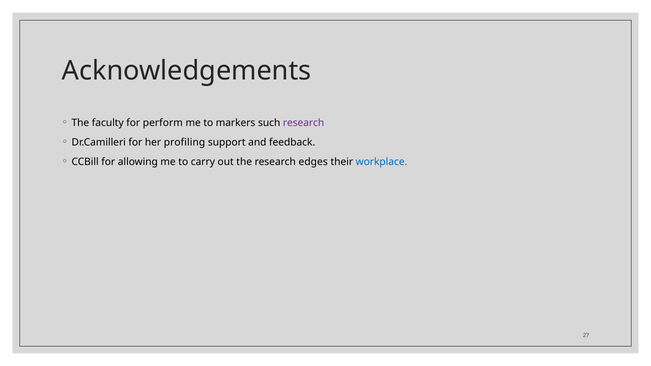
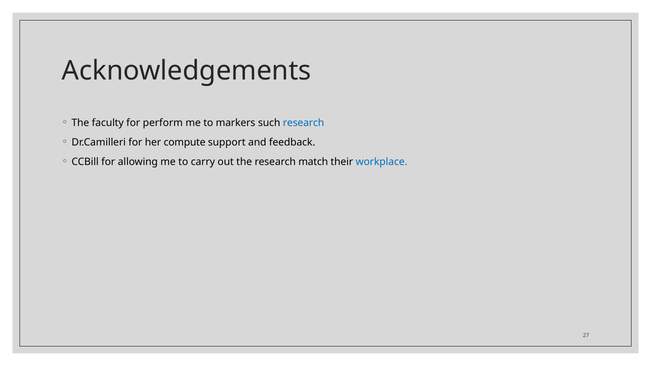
research colour: purple -> blue (304, 123)
profiling: profiling -> compute (185, 142)
edges: edges -> match (313, 162)
